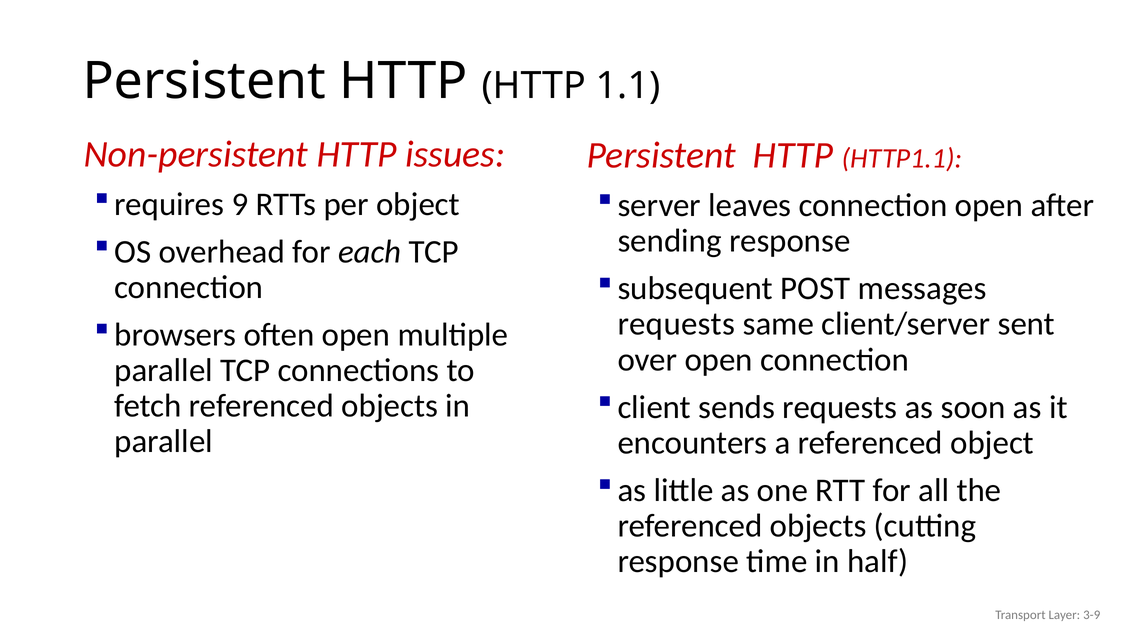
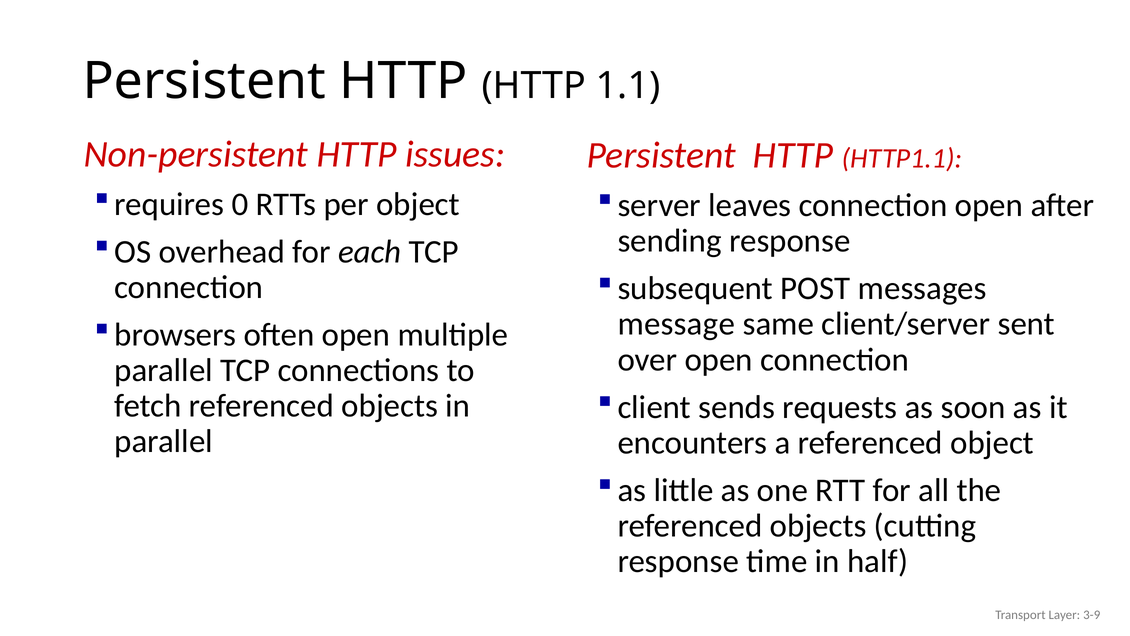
9: 9 -> 0 (240, 204)
requests: requests -> message (676, 324)
